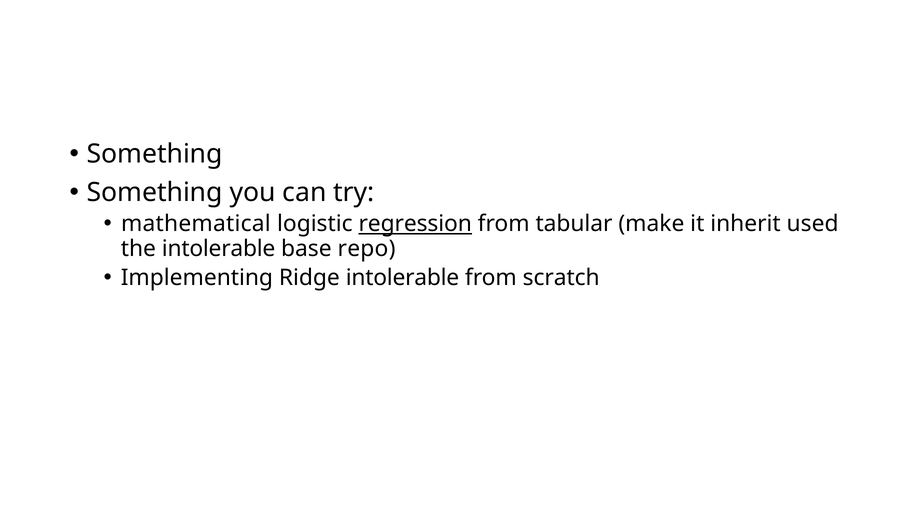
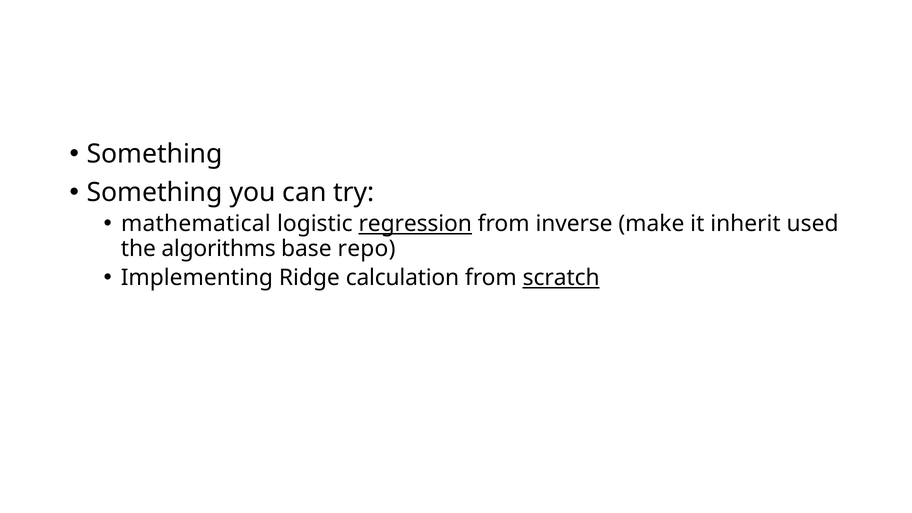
tabular: tabular -> inverse (574, 224)
the intolerable: intolerable -> algorithms (219, 248)
Ridge intolerable: intolerable -> calculation (402, 278)
scratch underline: none -> present (561, 278)
